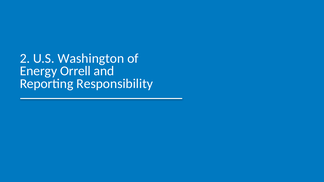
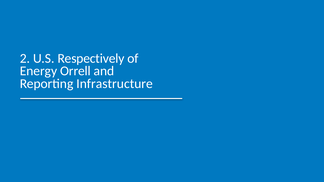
Washington: Washington -> Respectively (91, 59)
Responsibility: Responsibility -> Infrastructure (115, 84)
